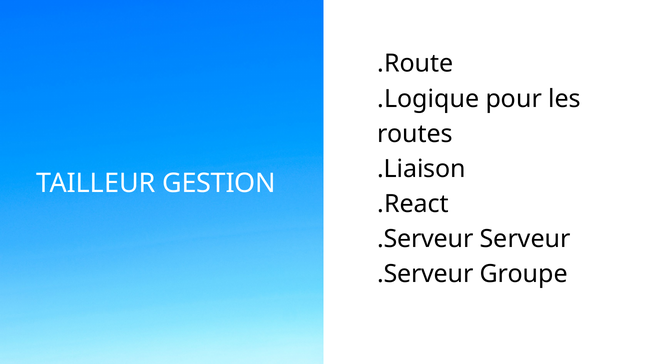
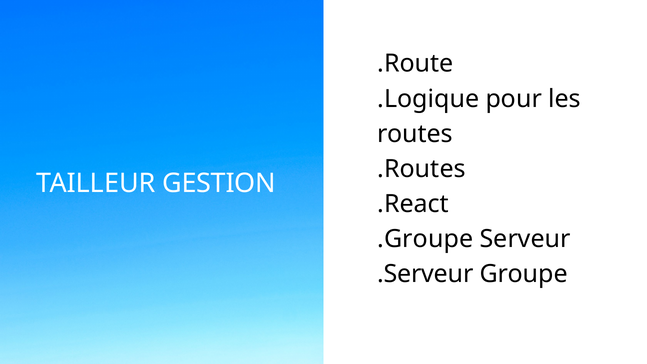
.Liaison: .Liaison -> .Routes (422, 169)
.Serveur: .Serveur -> .Groupe (425, 239)
